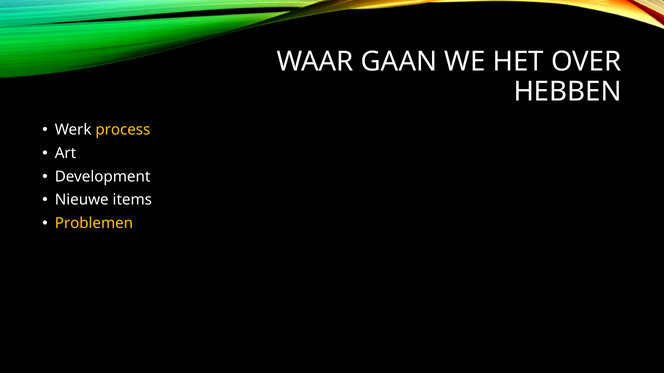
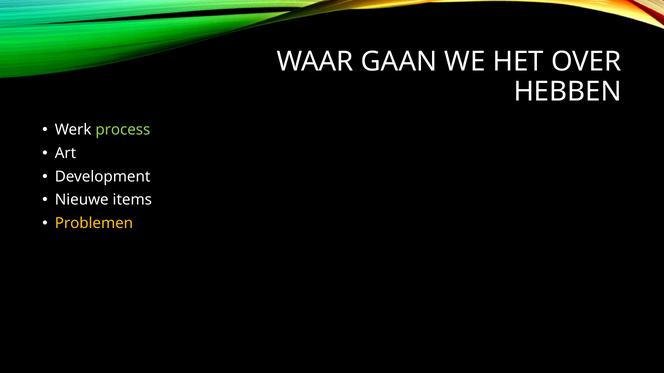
process colour: yellow -> light green (123, 130)
